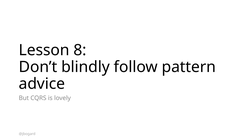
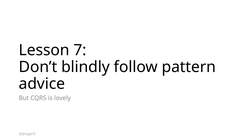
8: 8 -> 7 (80, 50)
